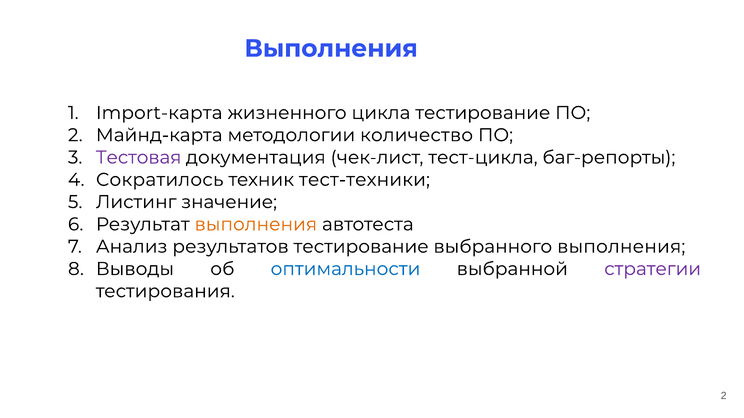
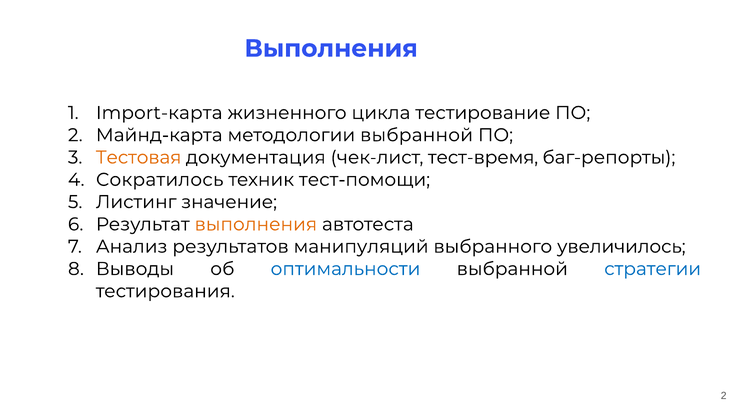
методологии количество: количество -> выбранной (417, 135)
Тестовая colour: purple -> orange (139, 158)
тест-цикла: тест-цикла -> тест-время (483, 158)
тест-техники: тест-техники -> тест-помощи (365, 180)
результатов тестирование: тестирование -> манипуляций (361, 247)
выбранного выполнения: выполнения -> увеличилось (621, 247)
стратегии colour: purple -> blue (653, 269)
